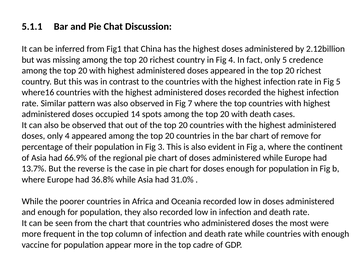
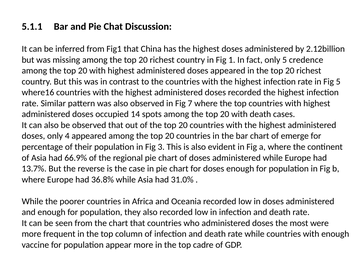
Fig 4: 4 -> 1 (232, 60)
remove: remove -> emerge (295, 136)
